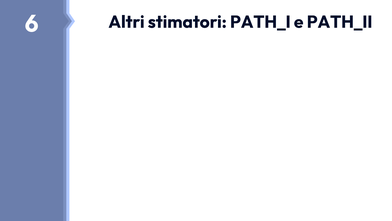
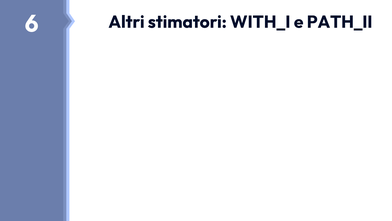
PATH_I: PATH_I -> WITH_I (260, 22)
